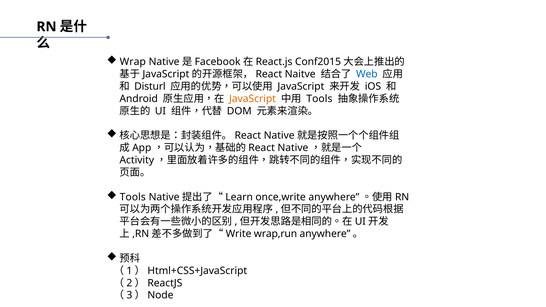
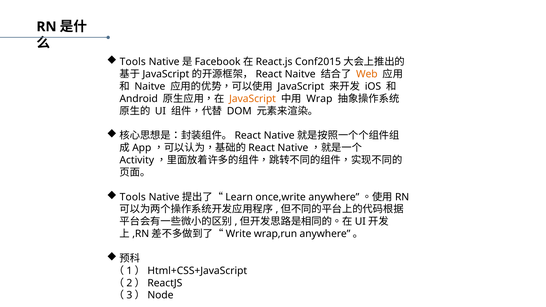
Wrap: Wrap -> Tools (133, 62)
Web colour: blue -> orange (367, 74)
Disturl: Disturl -> Naitve (150, 87)
Tools: Tools -> Wrap (319, 99)
